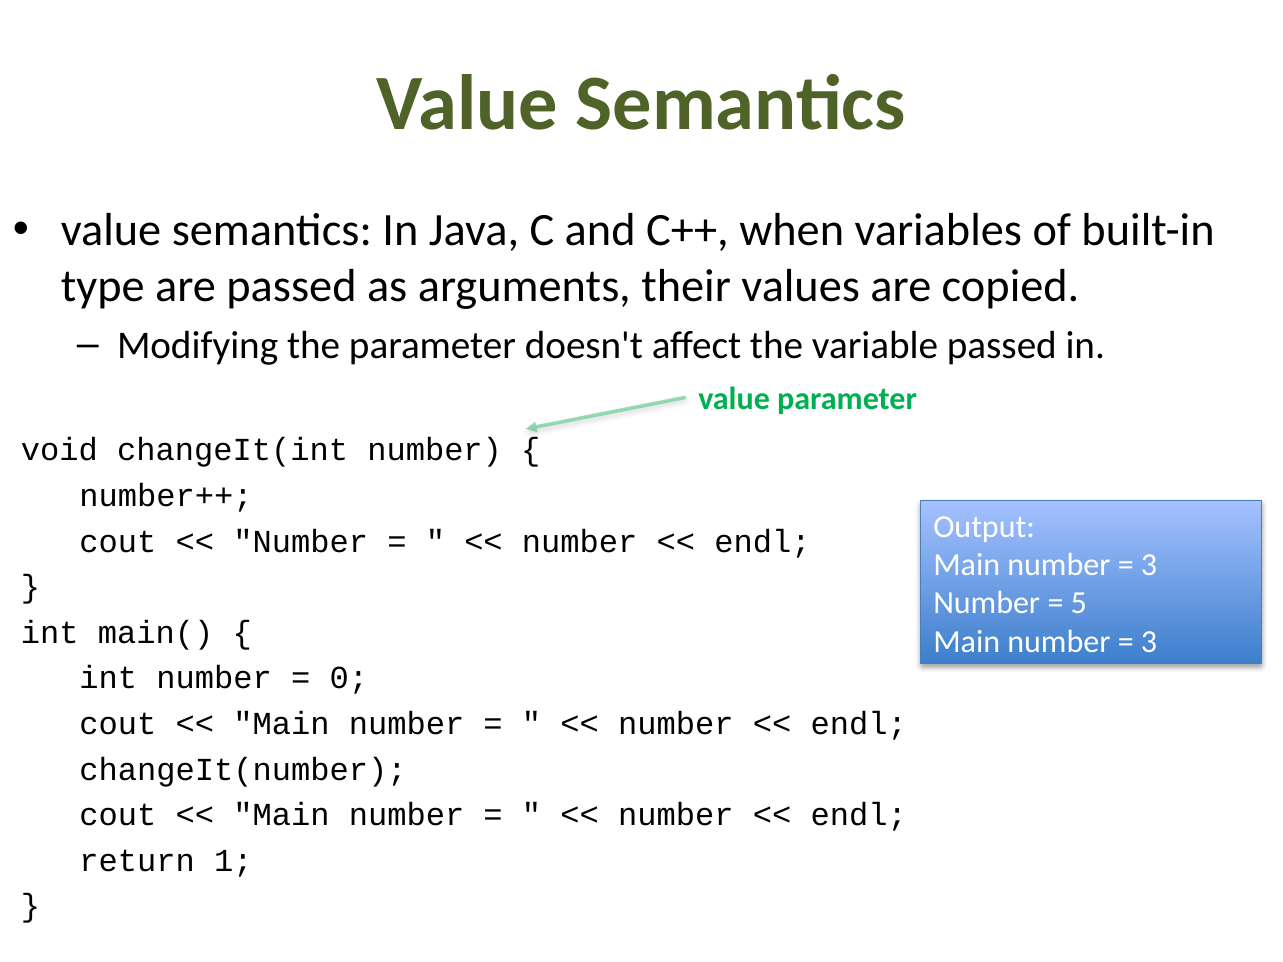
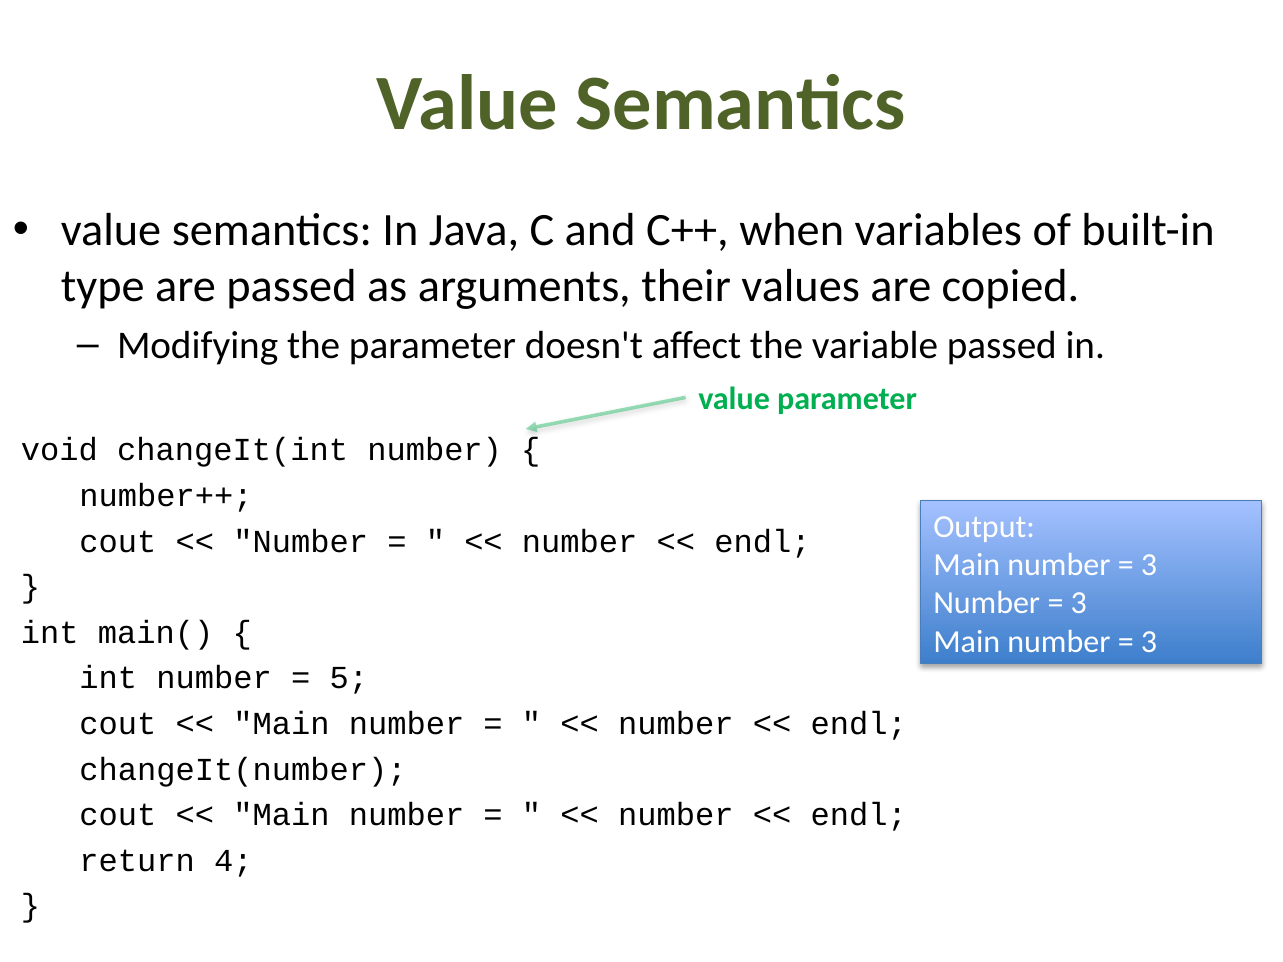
5: 5 -> 3 (1079, 604)
0: 0 -> 5 (349, 678)
1: 1 -> 4 (233, 861)
